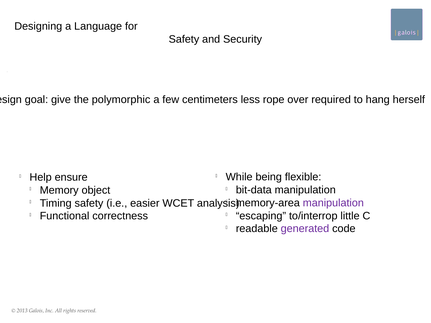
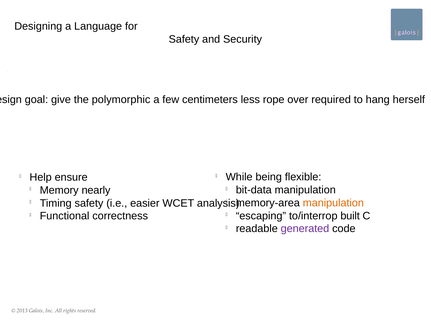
object: object -> nearly (96, 190)
manipulation colour: purple -> orange (333, 203)
little: little -> built (350, 216)
